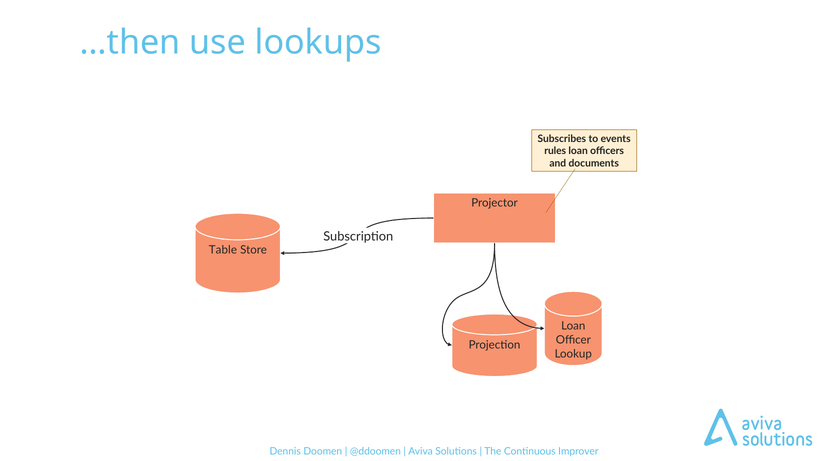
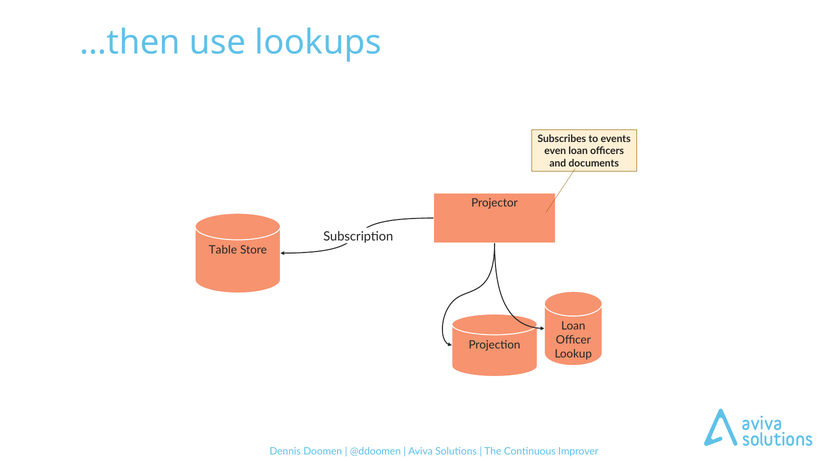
rules: rules -> even (555, 151)
